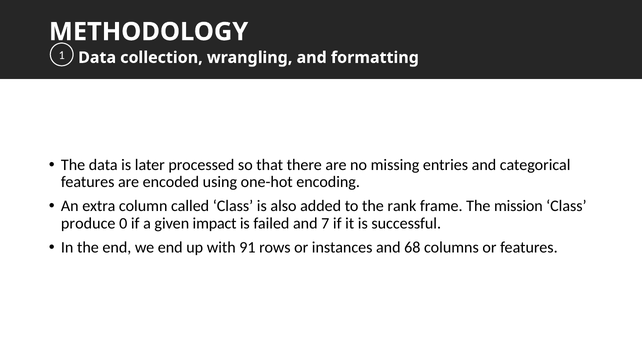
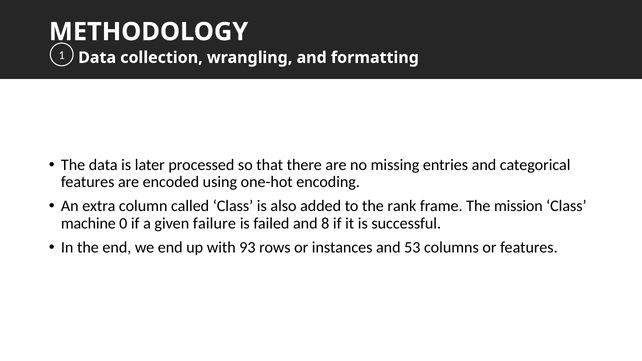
produce: produce -> machine (88, 224)
impact: impact -> failure (214, 224)
7: 7 -> 8 (325, 224)
91: 91 -> 93 (247, 248)
68: 68 -> 53 (412, 248)
